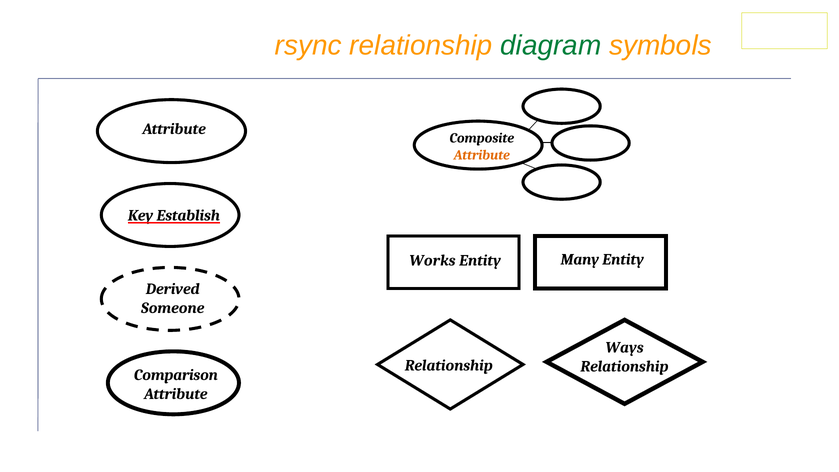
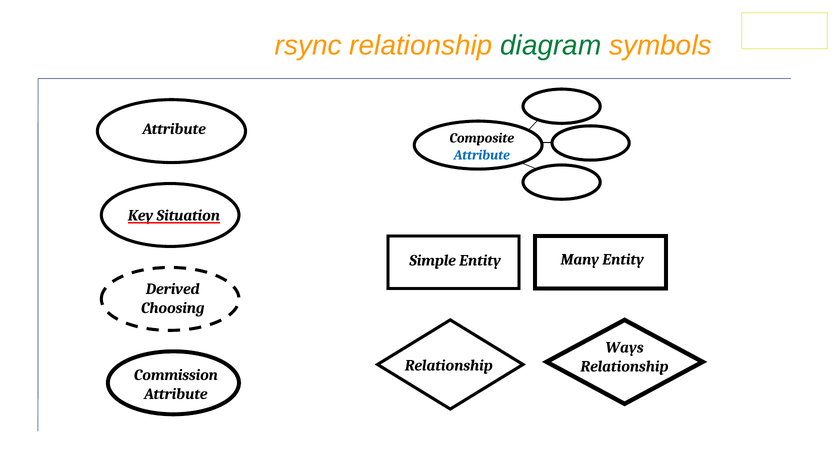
Attribute colour: orange -> blue (482, 155)
Establish: Establish -> Situation (188, 216)
Works: Works -> Simple (433, 261)
Someone: Someone -> Choosing (173, 308)
Comparison: Comparison -> Commission (176, 375)
